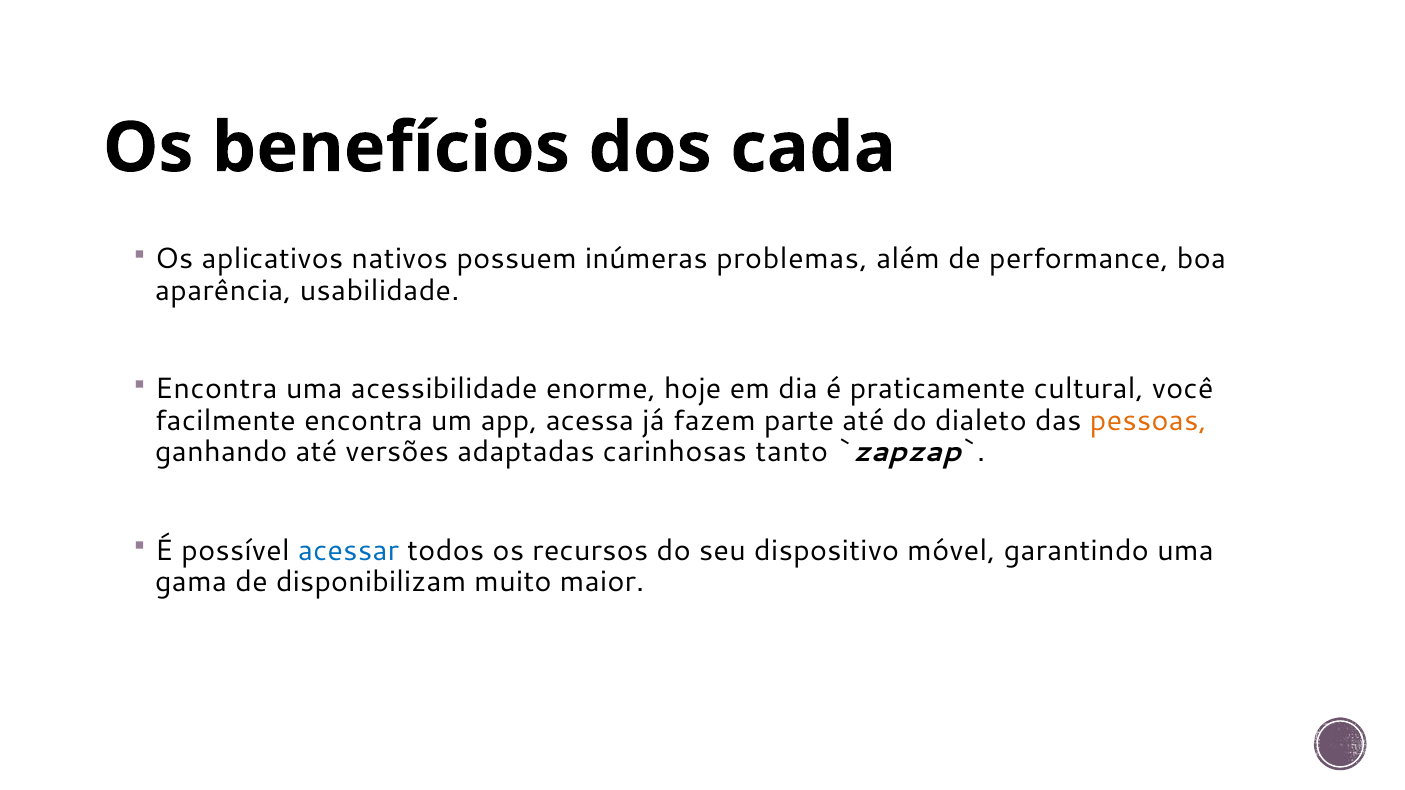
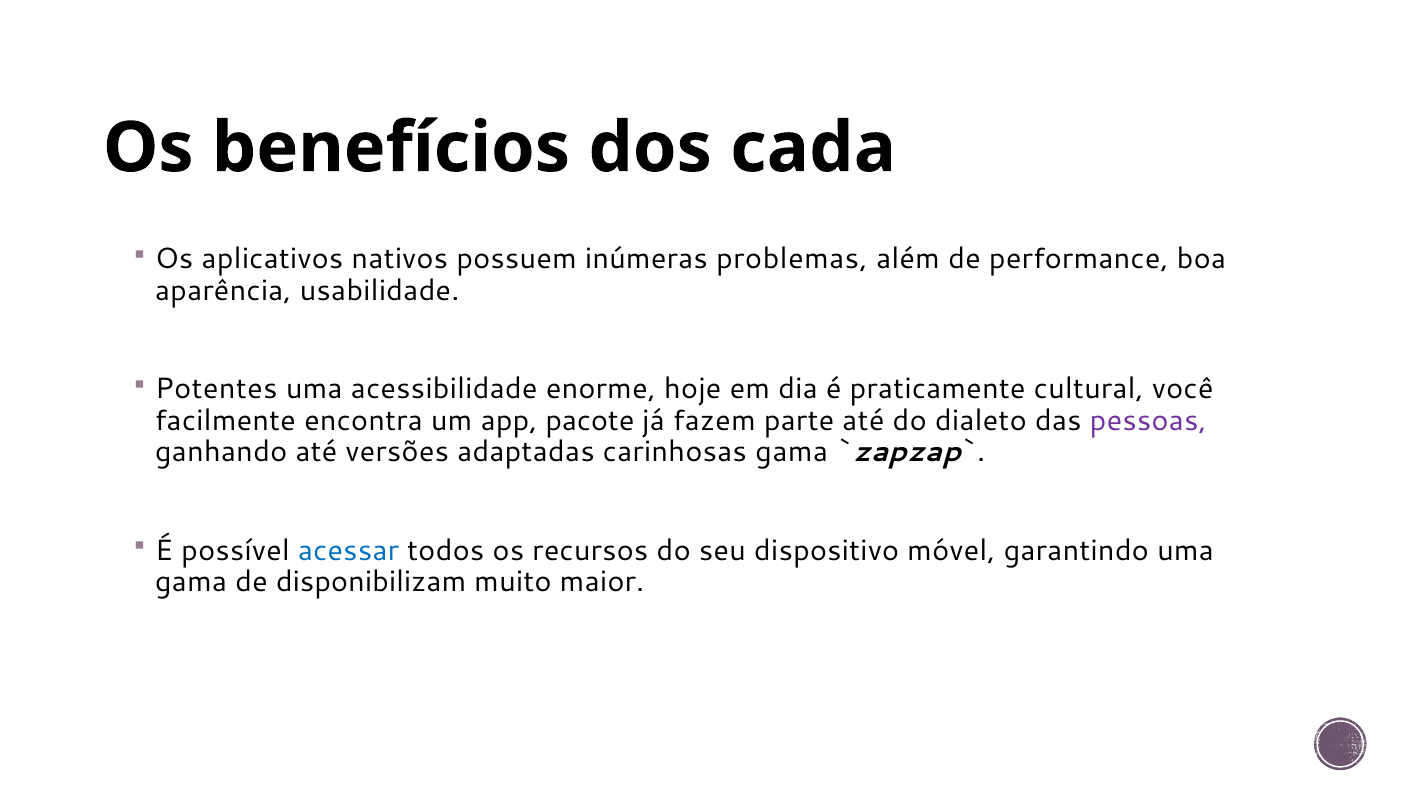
Encontra: Encontra -> Potentes (216, 389)
acessa: acessa -> pacote (590, 421)
pessoas colour: orange -> purple (1148, 421)
carinhosas tanto: tanto -> gama (792, 452)
